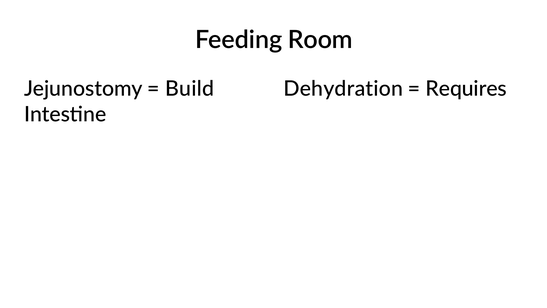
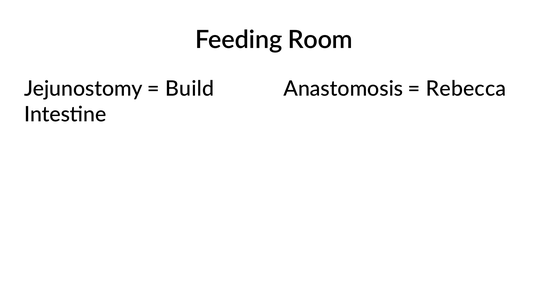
Dehydration: Dehydration -> Anastomosis (343, 89)
Requires: Requires -> Rebecca (466, 89)
